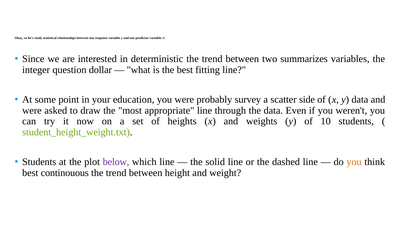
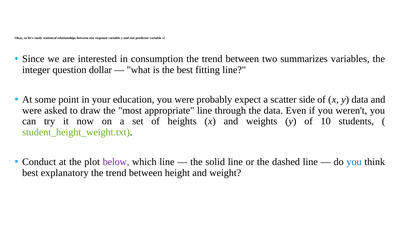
deterministic: deterministic -> consumption (157, 59)
survey: survey -> expect (248, 100)
Students: Students -> Conduct (39, 162)
you colour: orange -> blue (354, 162)
continouous: continouous -> explanatory (65, 173)
